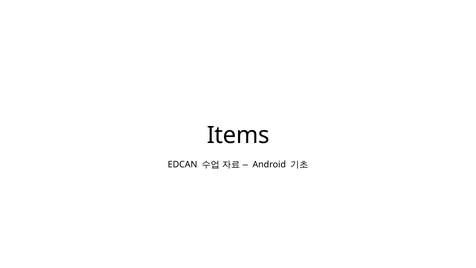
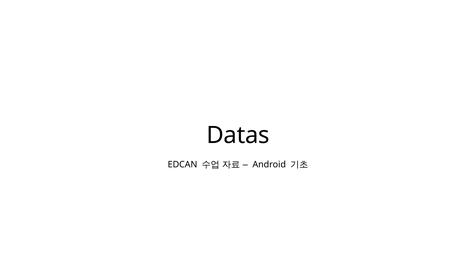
Items: Items -> Datas (238, 135)
